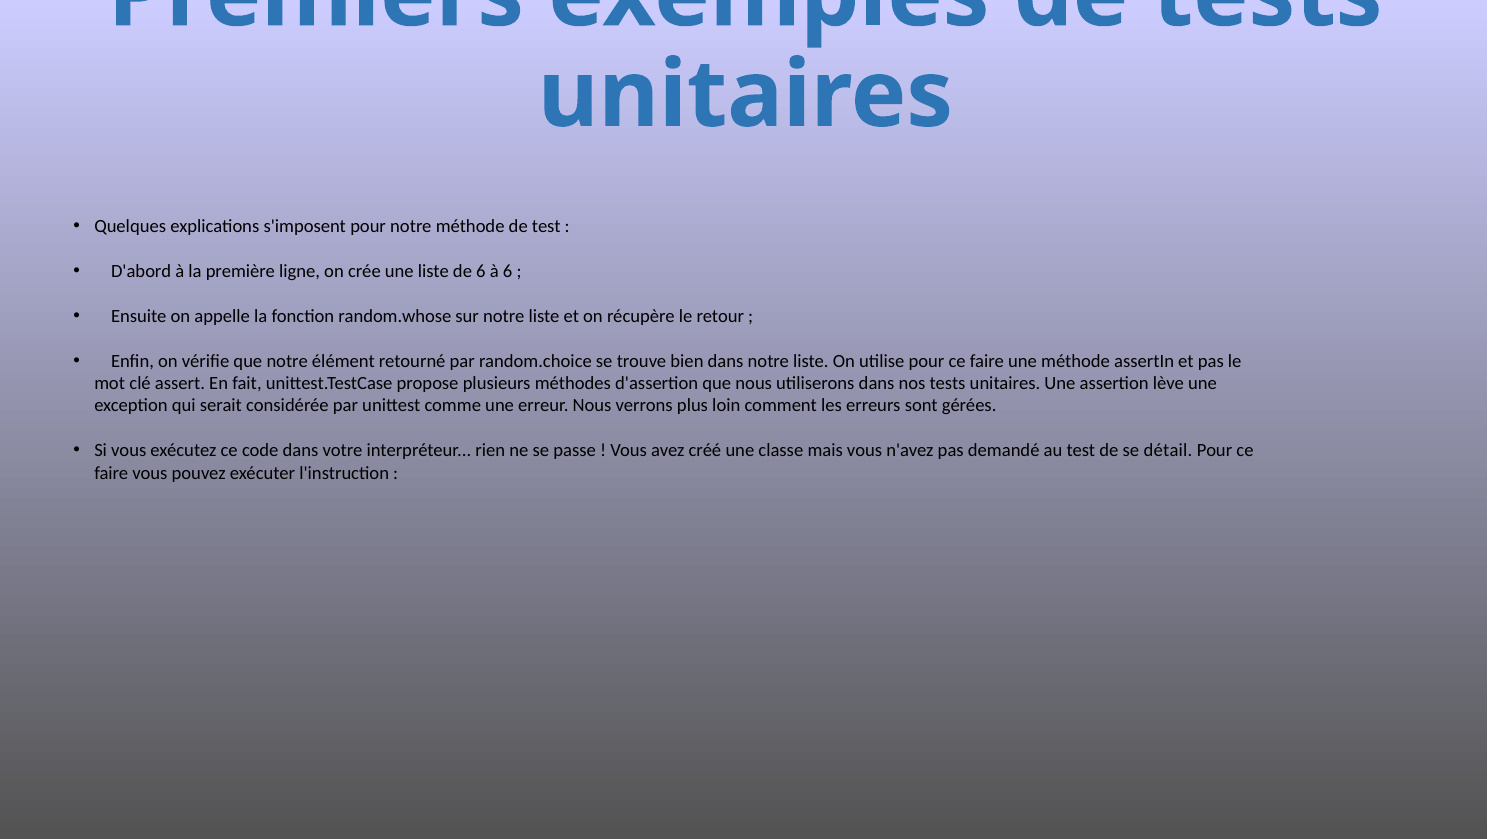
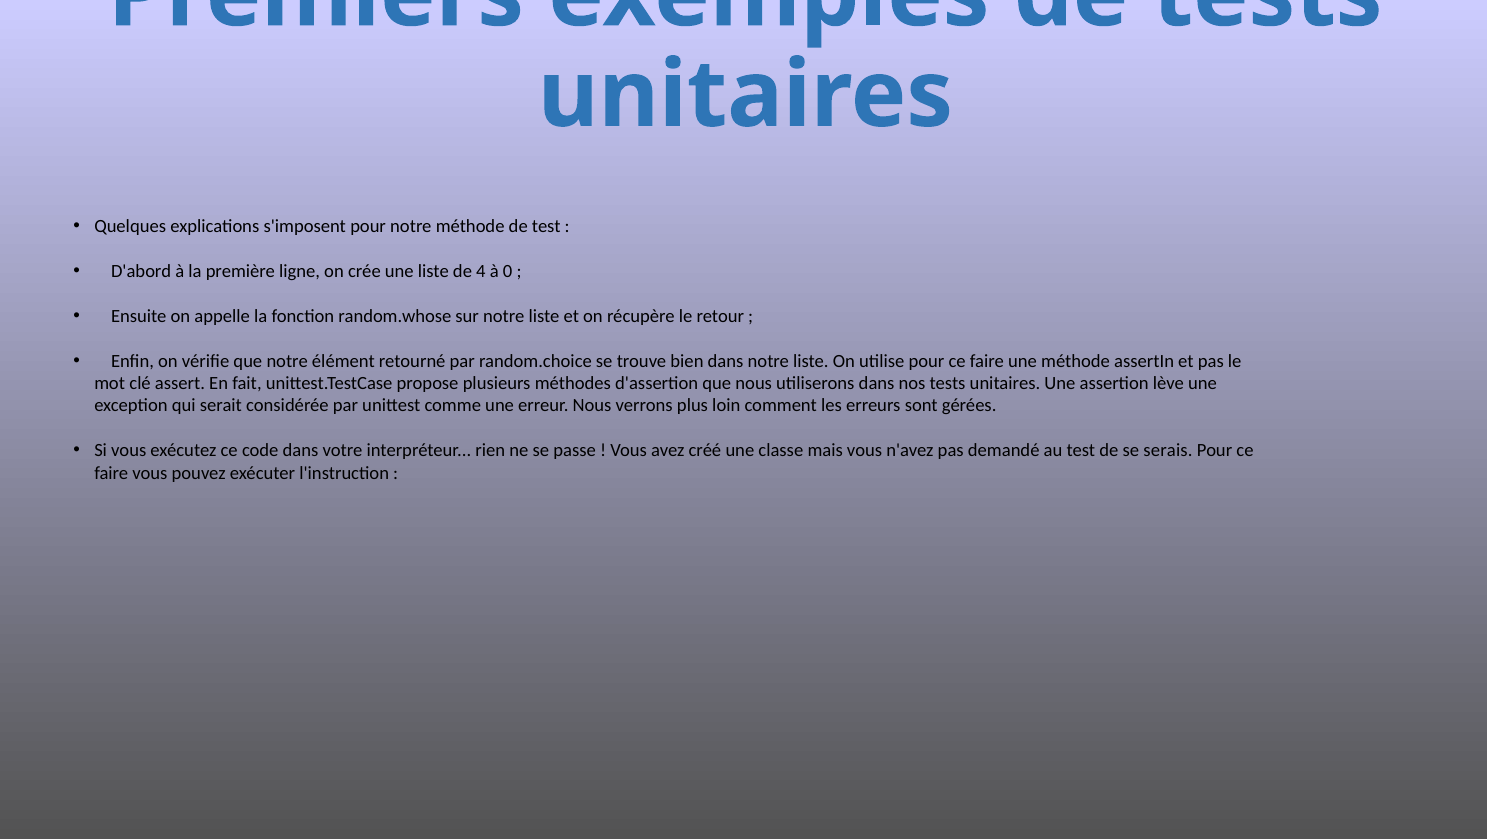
de 6: 6 -> 4 (481, 271)
à 6: 6 -> 0 (508, 271)
détail: détail -> serais (1168, 450)
